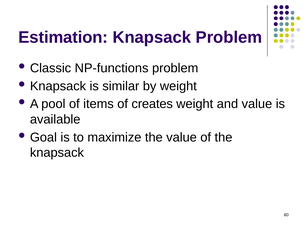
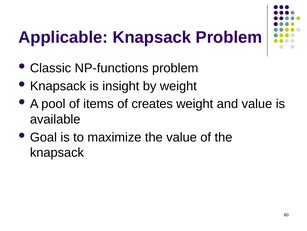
Estimation: Estimation -> Applicable (63, 37)
similar: similar -> insight (121, 86)
